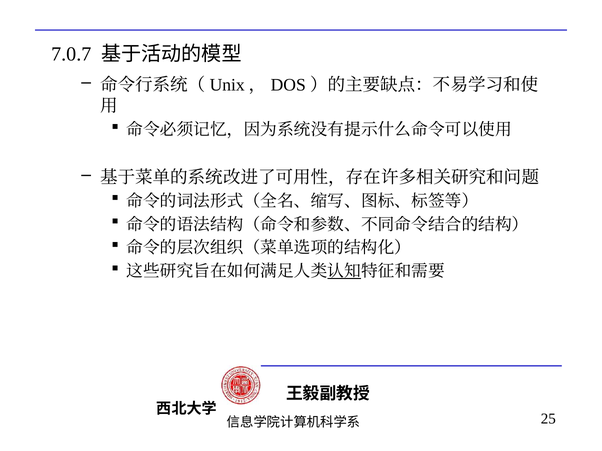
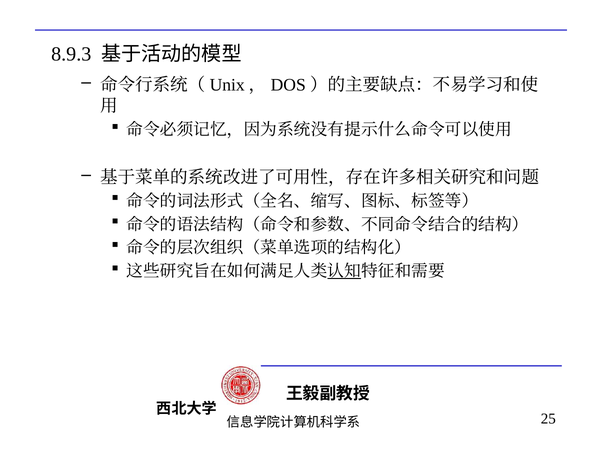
7.0.7: 7.0.7 -> 8.9.3 (71, 54)
